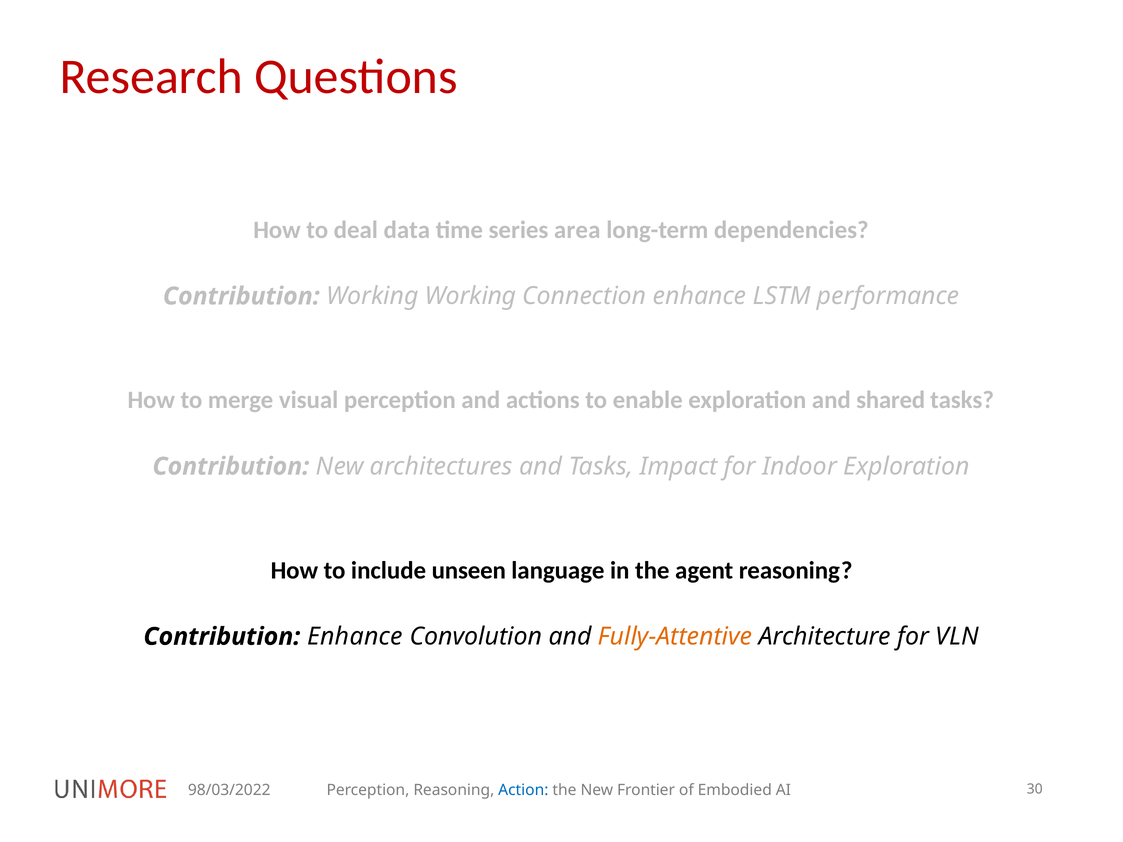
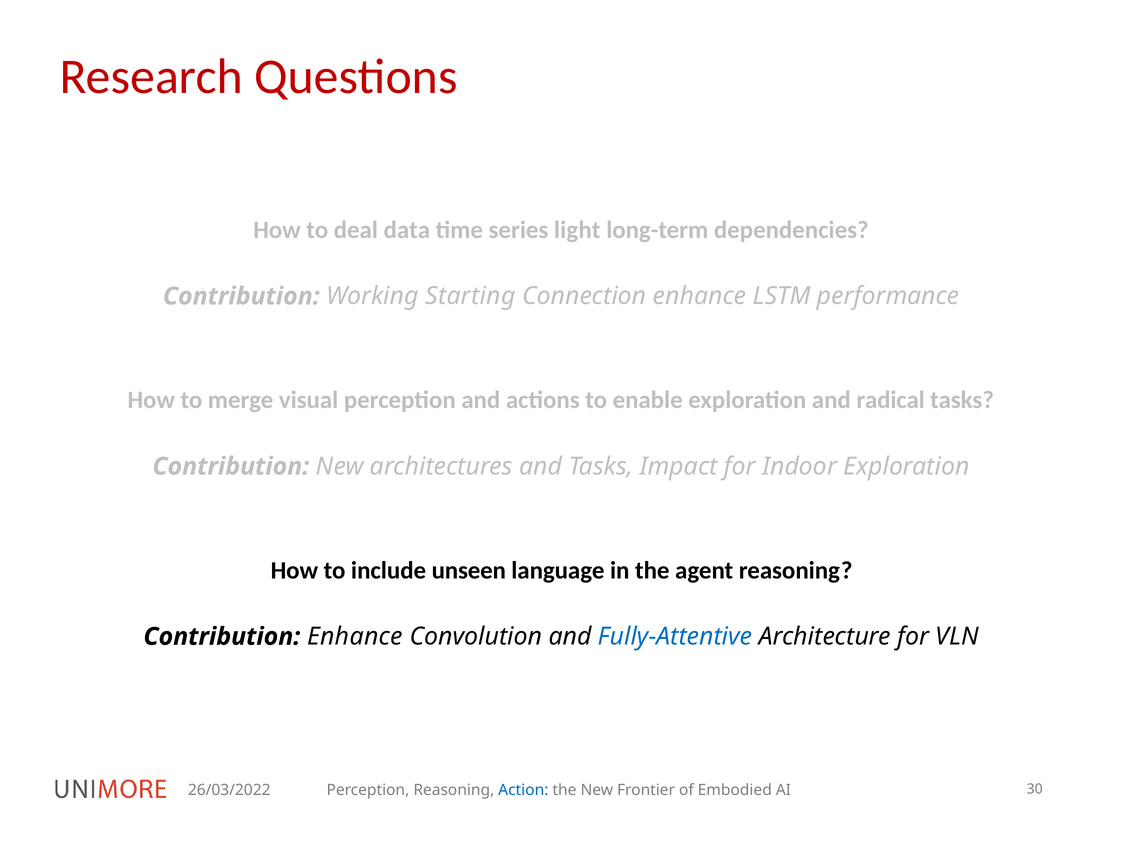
area: area -> light (577, 230)
Working Working: Working -> Starting (470, 296)
shared: shared -> radical (891, 400)
Fully-Attentive colour: orange -> blue (675, 637)
98/03/2022: 98/03/2022 -> 26/03/2022 (229, 791)
